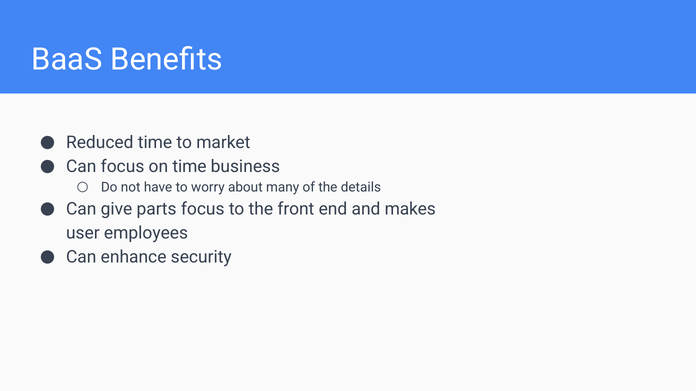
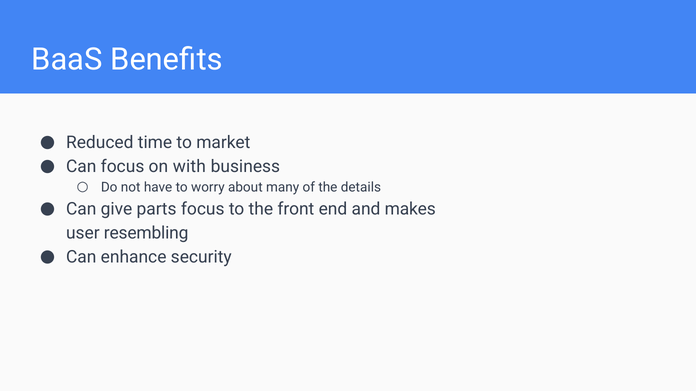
on time: time -> with (189, 167)
employees: employees -> resembling (146, 233)
